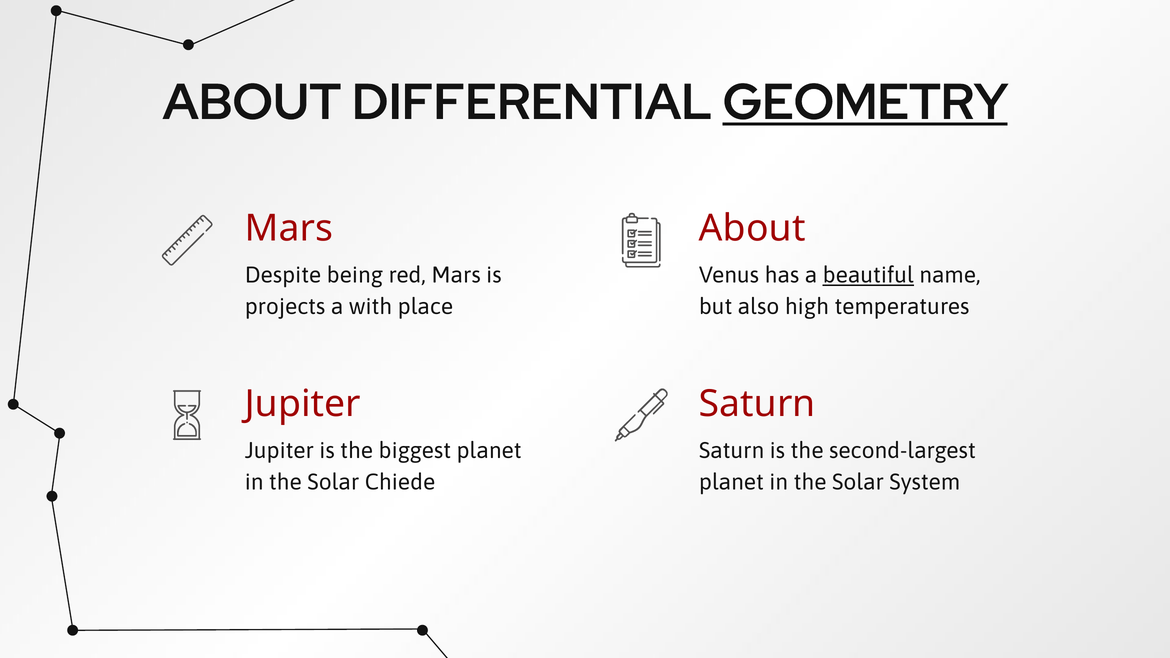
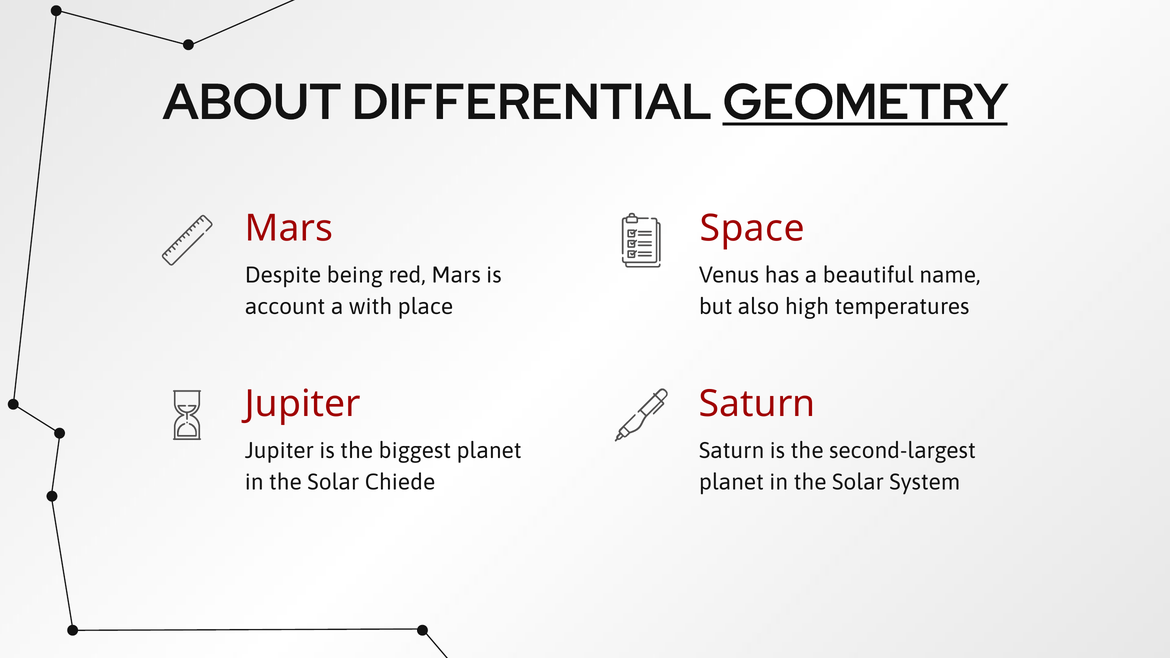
About: About -> Space (752, 228)
beautiful underline: present -> none (868, 275)
projects: projects -> account (285, 307)
